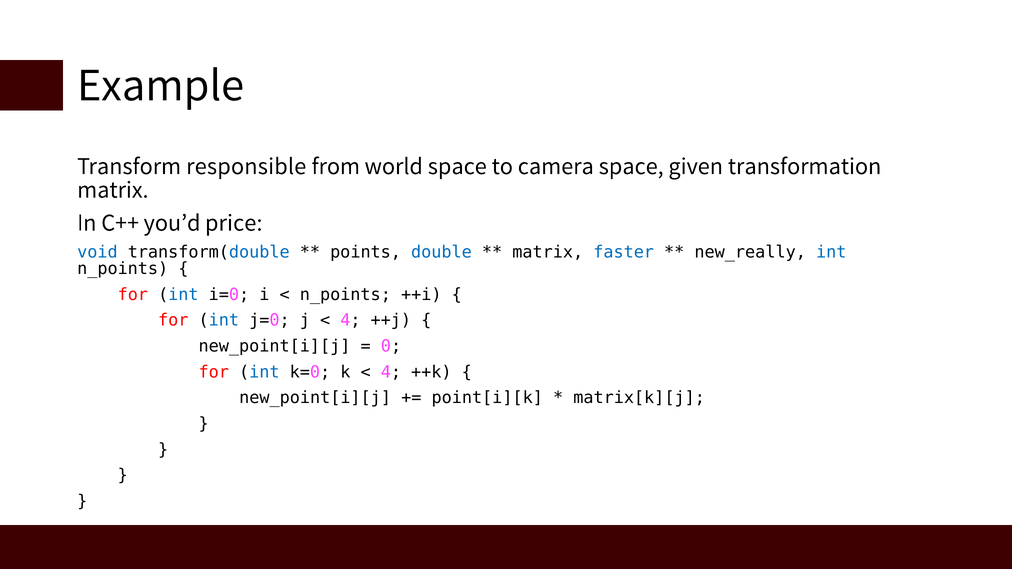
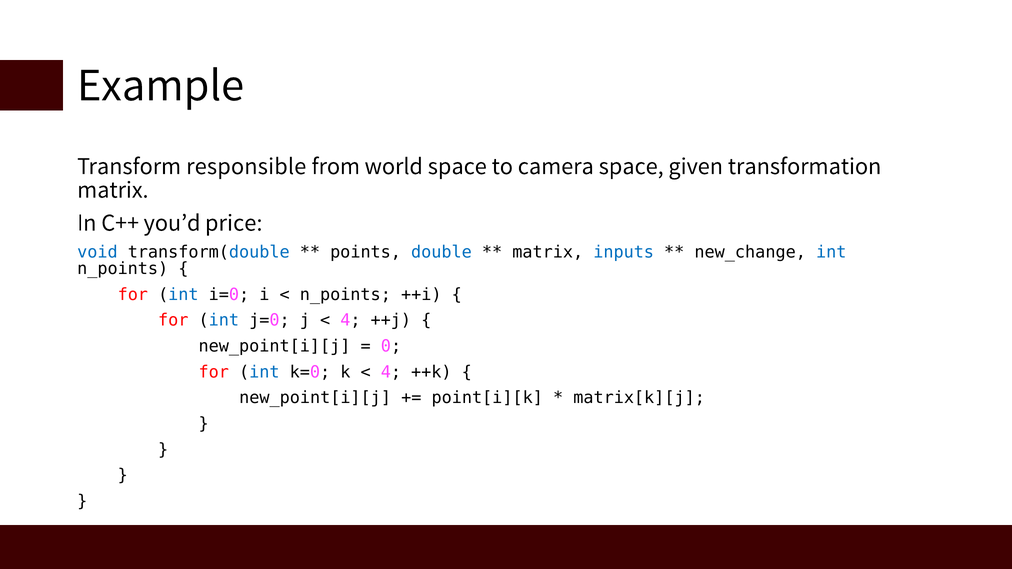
faster: faster -> inputs (624, 252)
new_really: new_really -> new_change (750, 252)
